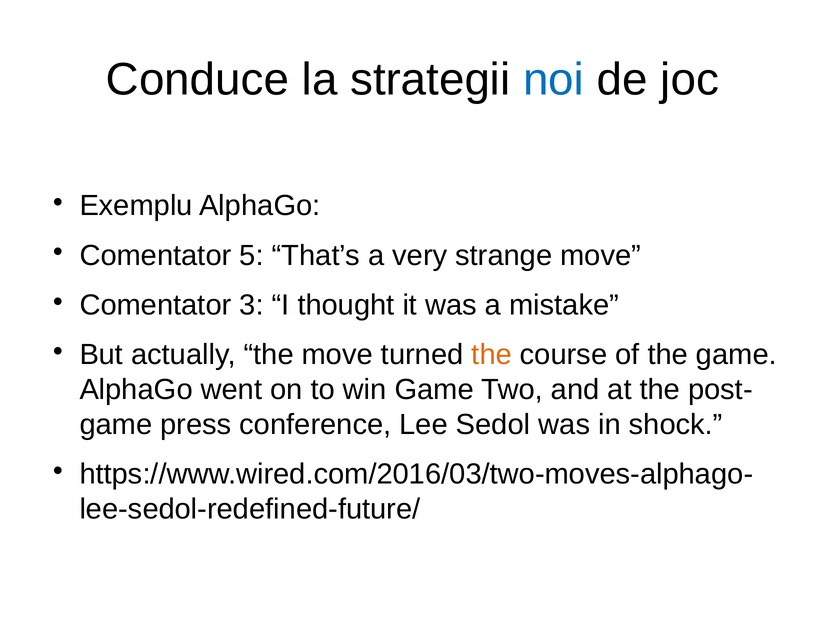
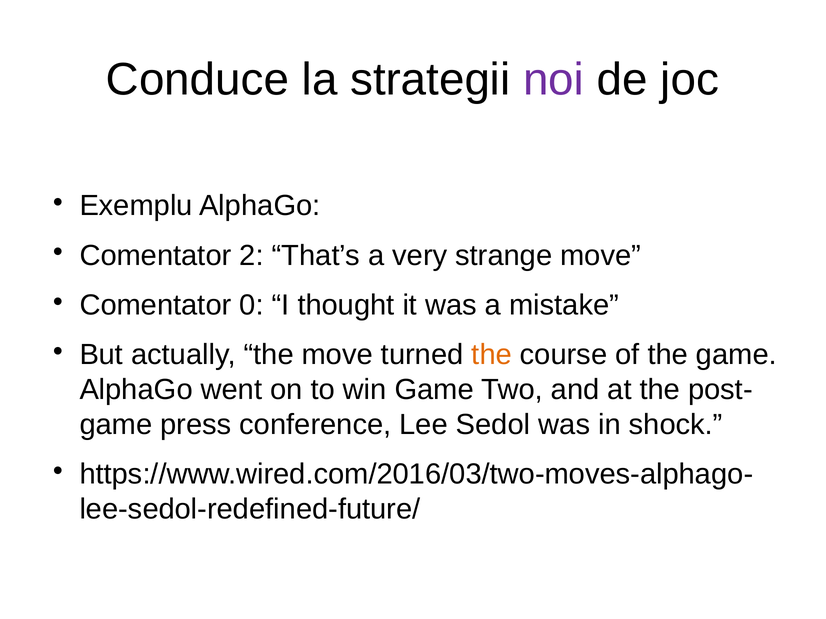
noi colour: blue -> purple (554, 80)
5: 5 -> 2 (252, 256)
3: 3 -> 0 (252, 305)
